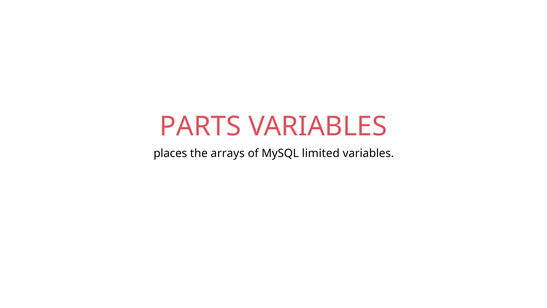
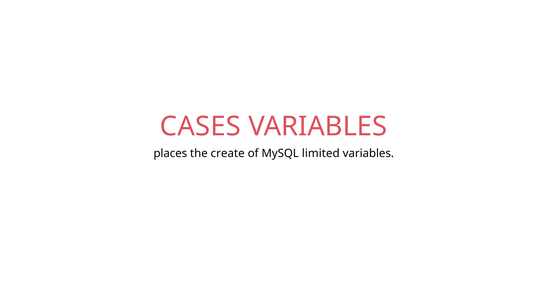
PARTS: PARTS -> CASES (200, 126)
arrays: arrays -> create (228, 153)
